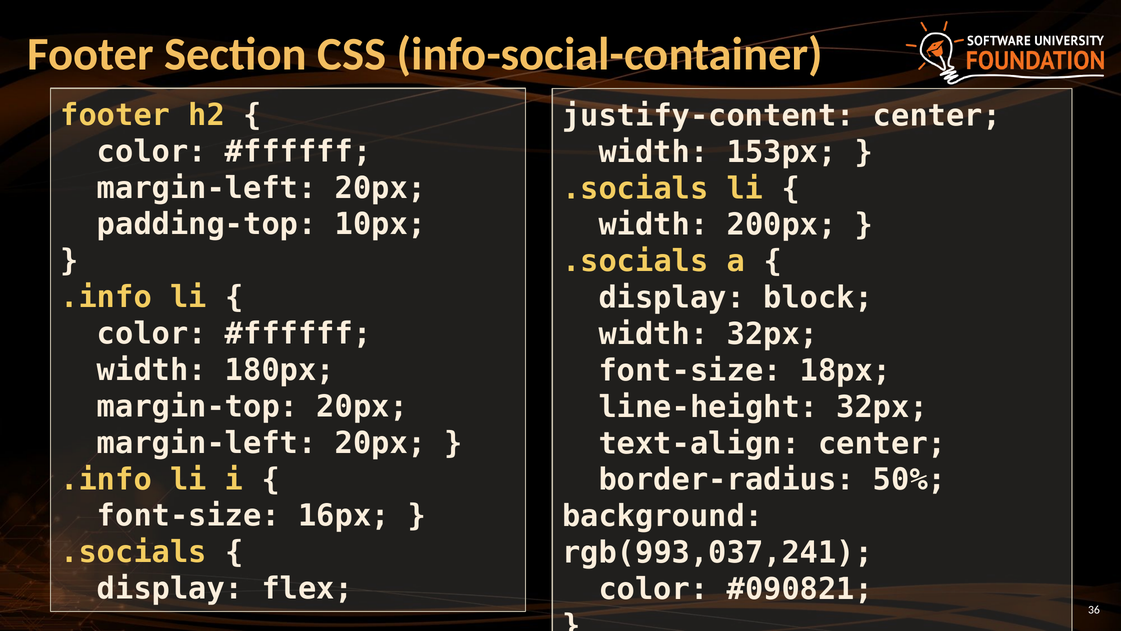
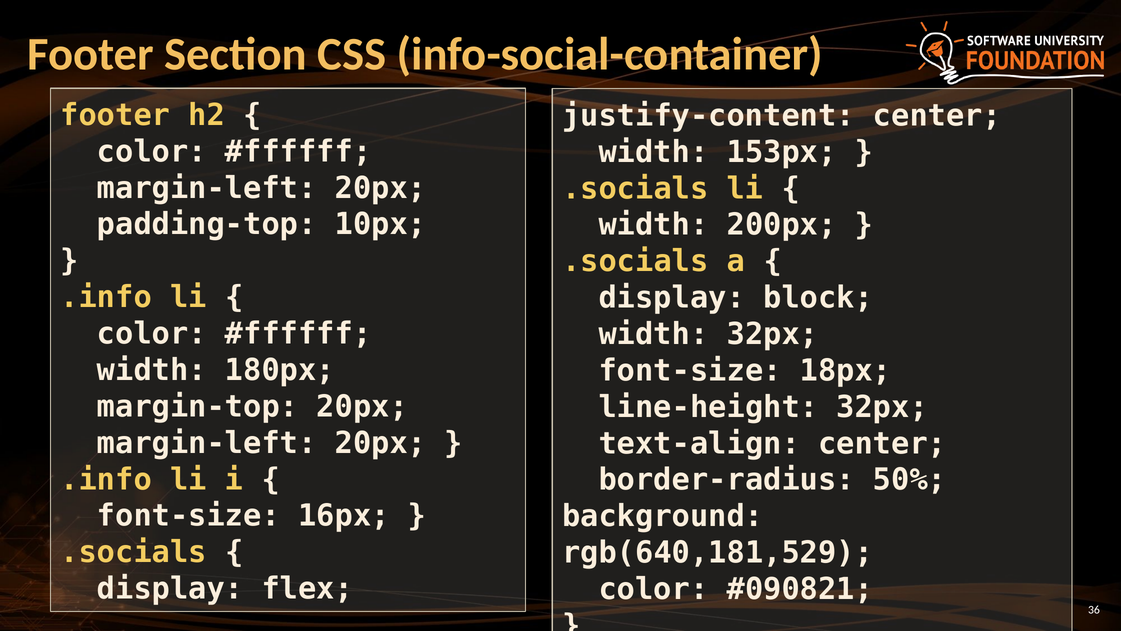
rgb(993,037,241: rgb(993,037,241 -> rgb(640,181,529 (718, 553)
